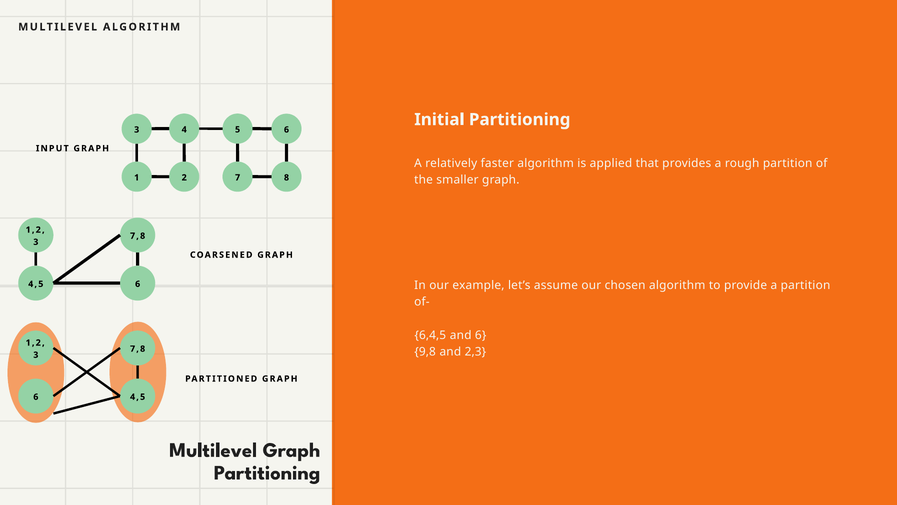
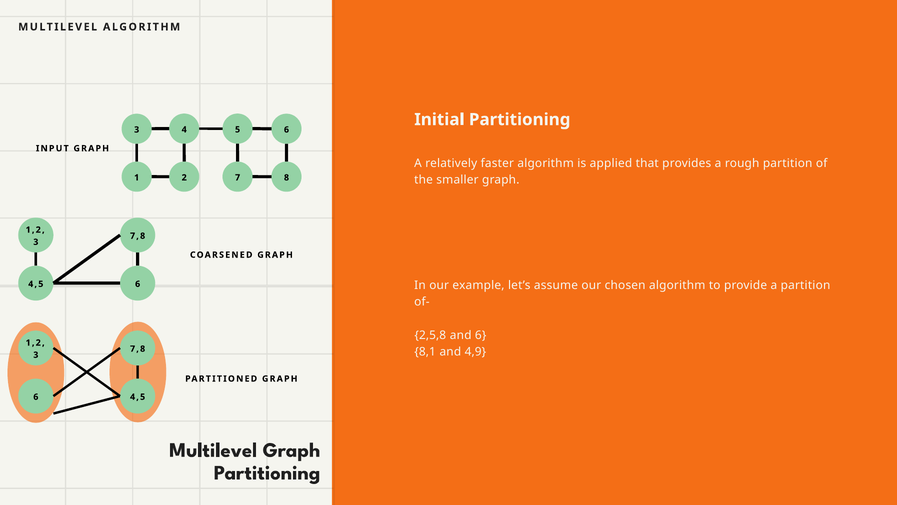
6,4,5: 6,4,5 -> 2,5,8 (430, 335)
9,8: 9,8 -> 8,1 (425, 351)
2,3: 2,3 -> 4,9 (475, 351)
